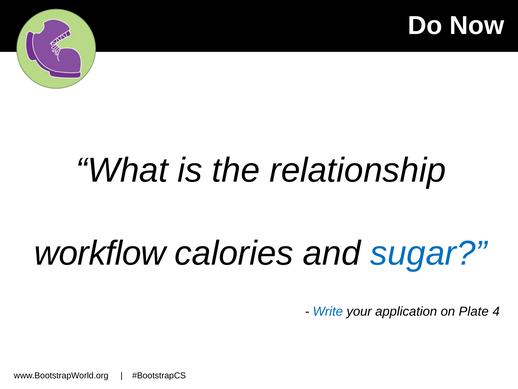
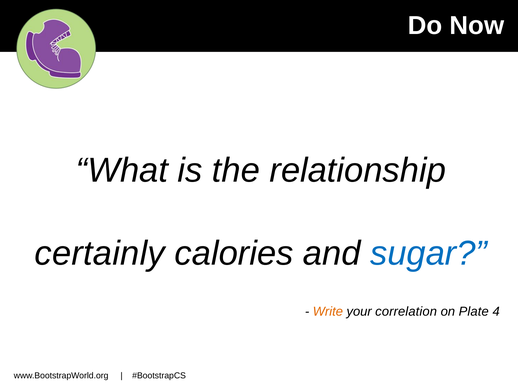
workflow: workflow -> certainly (100, 253)
Write colour: blue -> orange (328, 311)
application: application -> correlation (406, 311)
